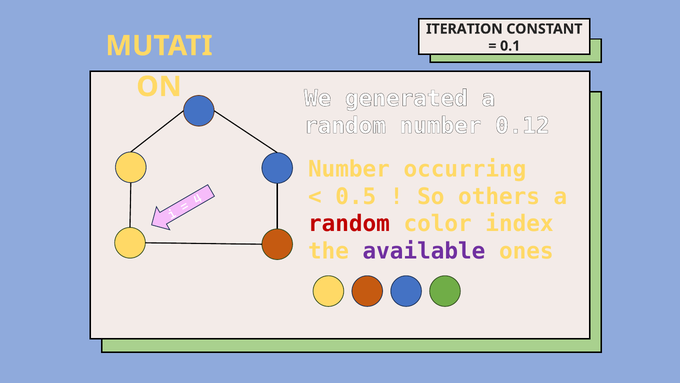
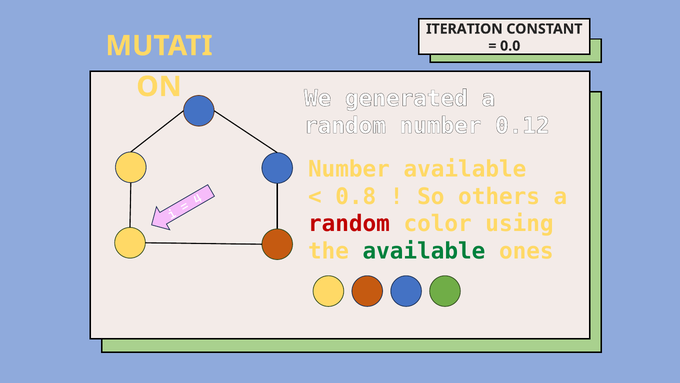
0.1: 0.1 -> 0.0 (510, 46)
Number occurring: occurring -> available (465, 169)
0.5: 0.5 -> 0.8 (356, 196)
index: index -> using (519, 224)
available colour: purple -> green (424, 251)
